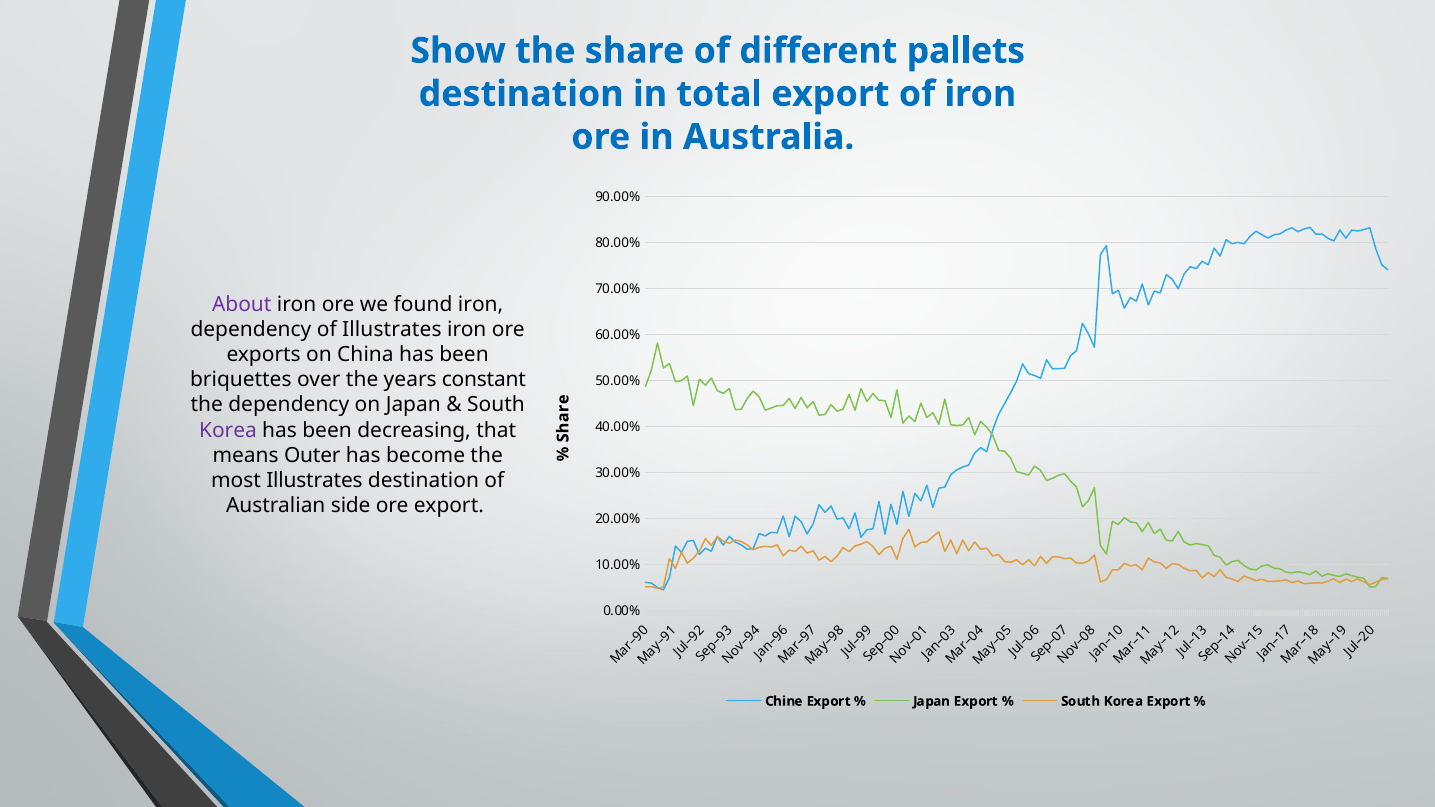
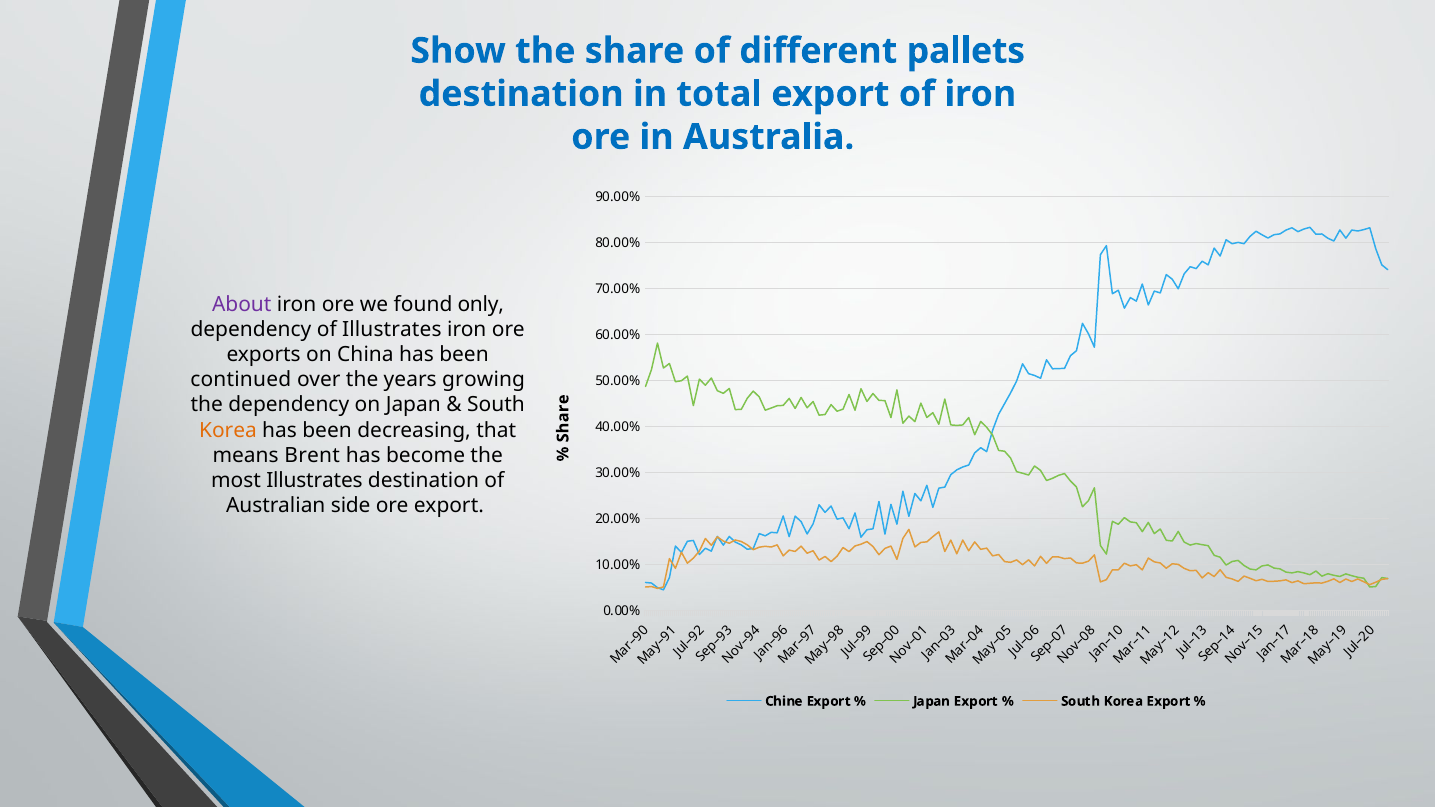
found iron: iron -> only (481, 304)
briquettes: briquettes -> continued (241, 380)
constant: constant -> growing (484, 380)
Korea colour: purple -> orange (228, 430)
Outer: Outer -> Brent (312, 455)
